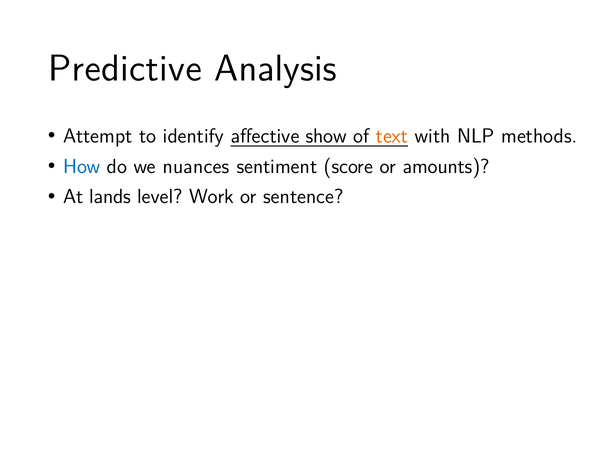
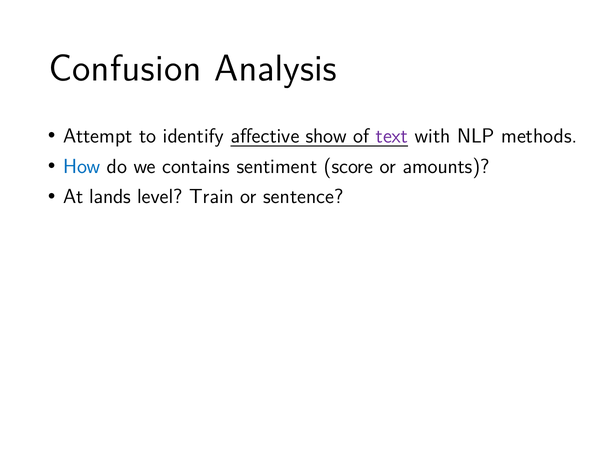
Predictive: Predictive -> Confusion (125, 68)
text colour: orange -> purple (392, 136)
nuances: nuances -> contains (196, 166)
Work: Work -> Train (212, 197)
